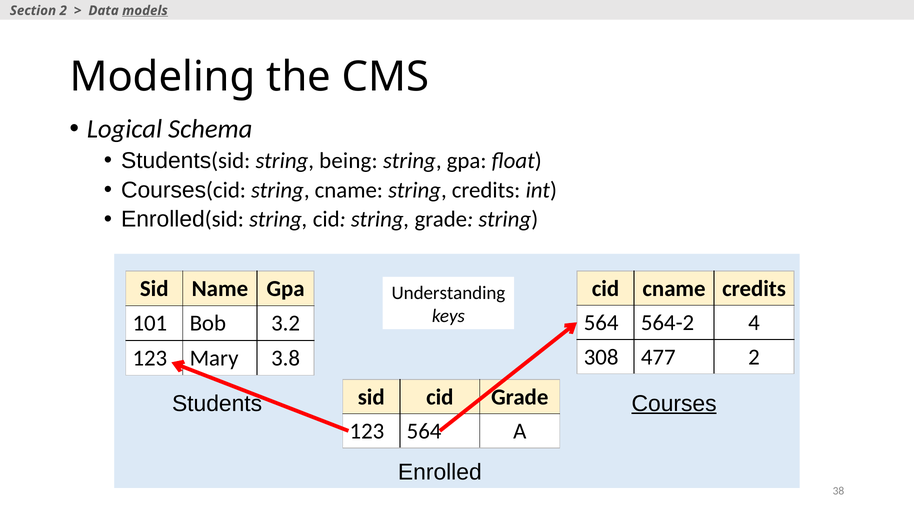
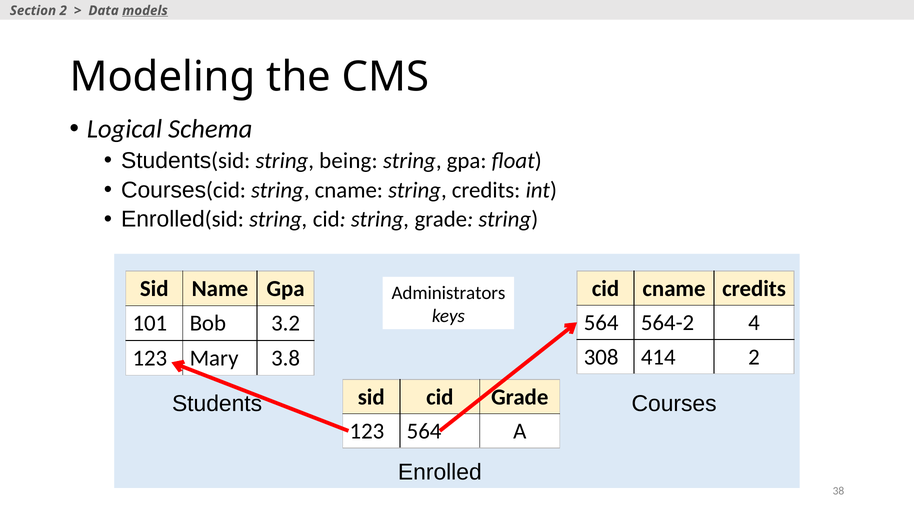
Understanding: Understanding -> Administrators (448, 293)
477: 477 -> 414 (658, 357)
Courses underline: present -> none (674, 404)
